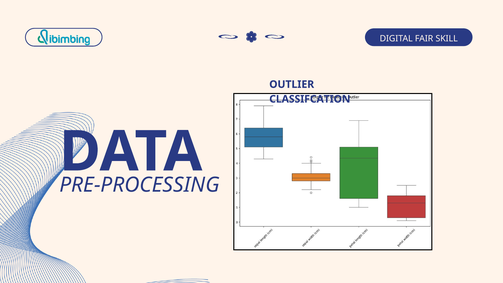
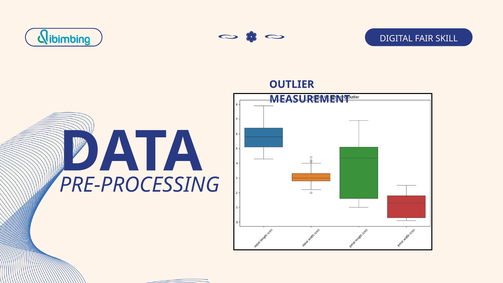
CLASSIFCATION: CLASSIFCATION -> MEASUREMENT (310, 99)
